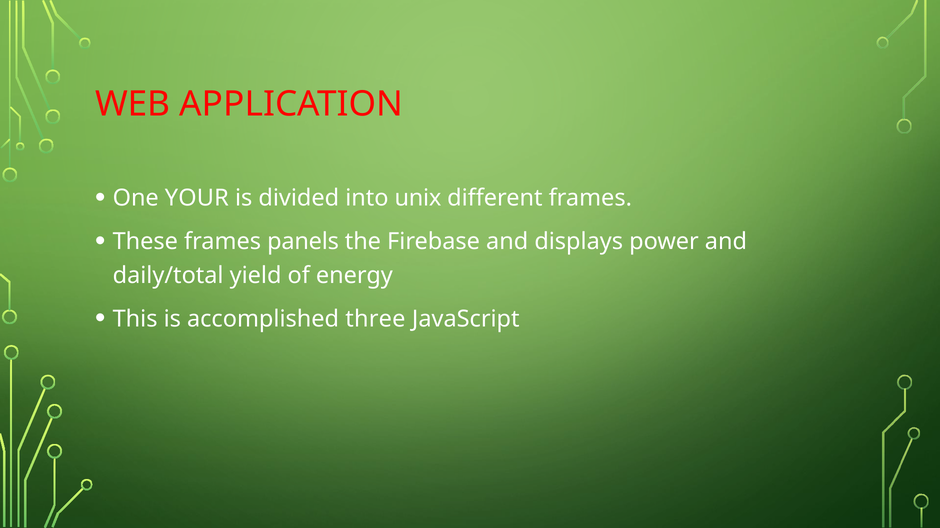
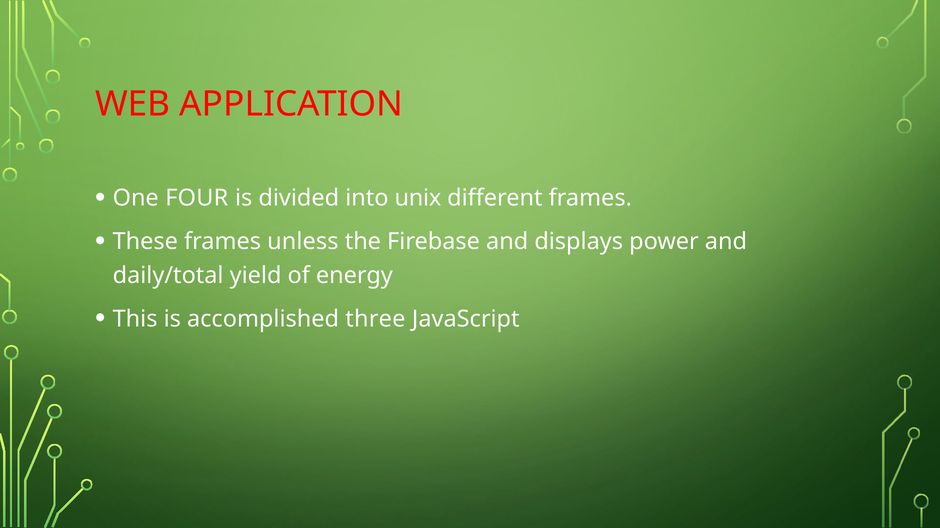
YOUR: YOUR -> FOUR (197, 198)
panels: panels -> unless (303, 242)
